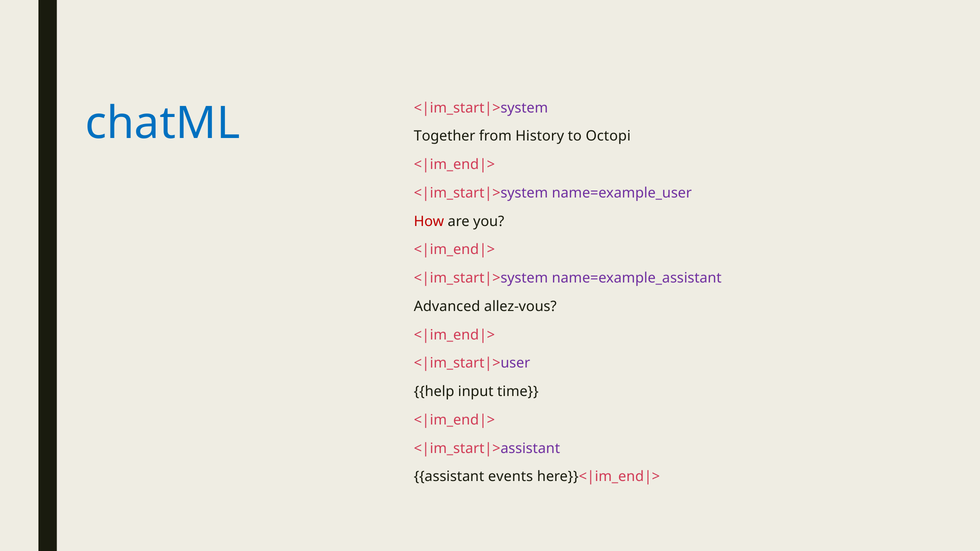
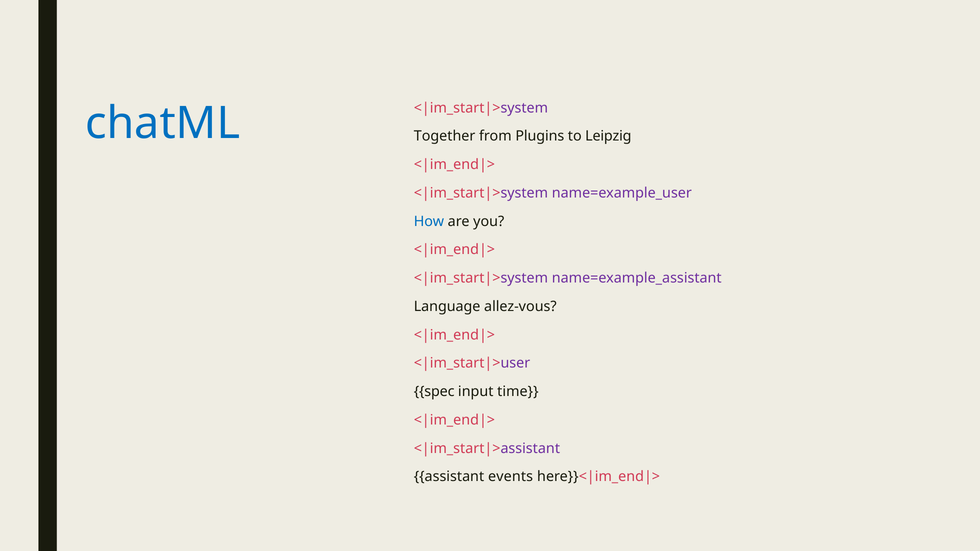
History: History -> Plugins (540, 136)
Octopi: Octopi -> Leipzig (608, 136)
How colour: red -> blue (429, 221)
Advanced: Advanced -> Language (447, 307)
help: help -> spec (434, 392)
